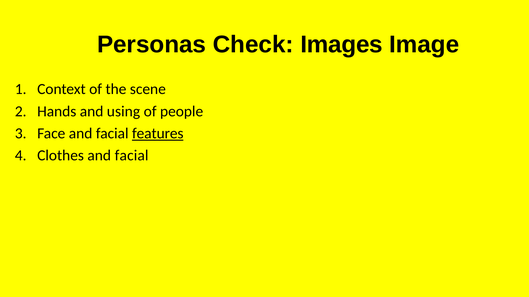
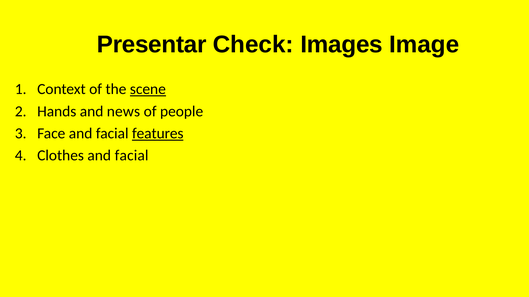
Personas: Personas -> Presentar (152, 44)
scene underline: none -> present (148, 89)
using: using -> news (123, 112)
